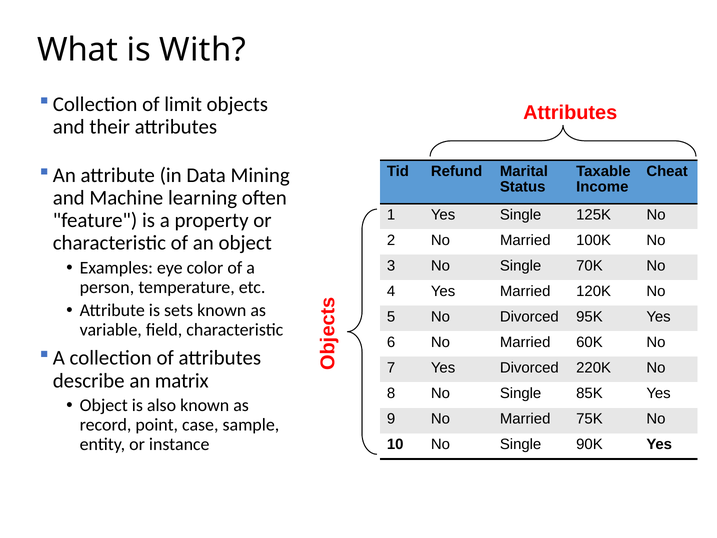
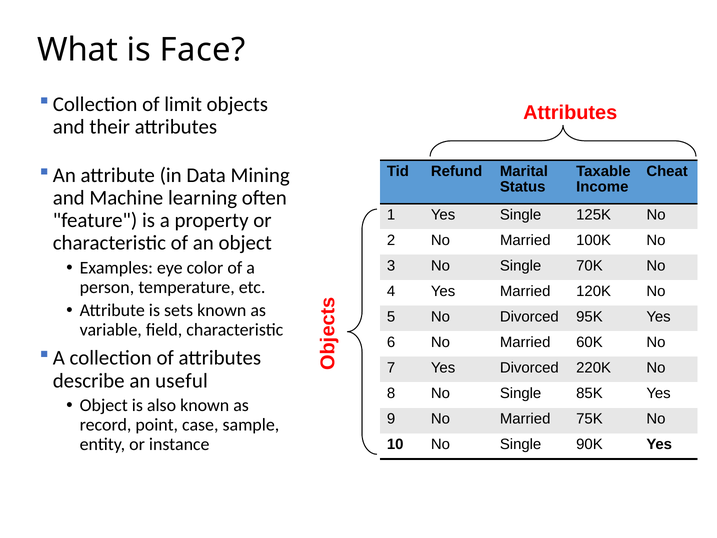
With: With -> Face (203, 50)
matrix: matrix -> useful (182, 381)
